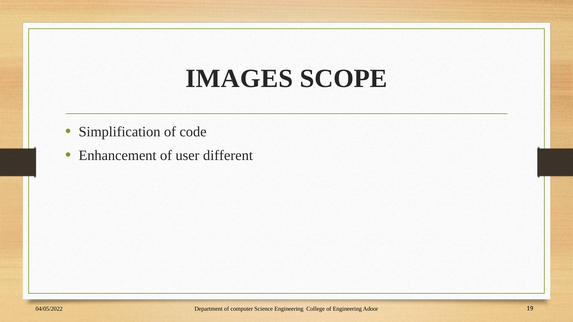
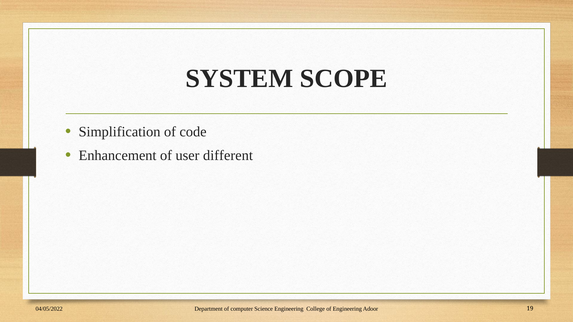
IMAGES: IMAGES -> SYSTEM (239, 79)
